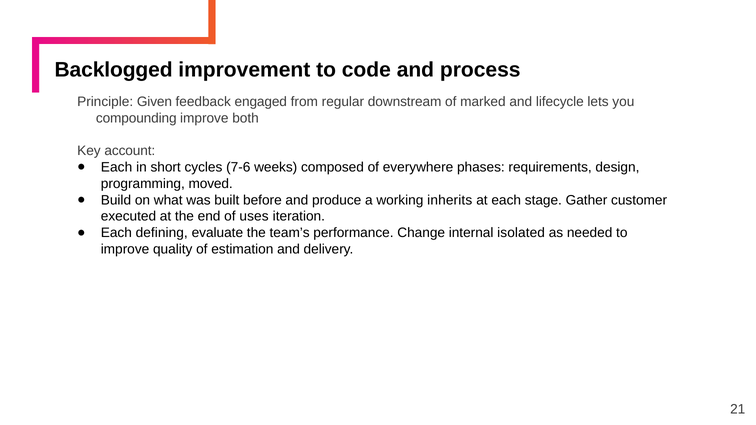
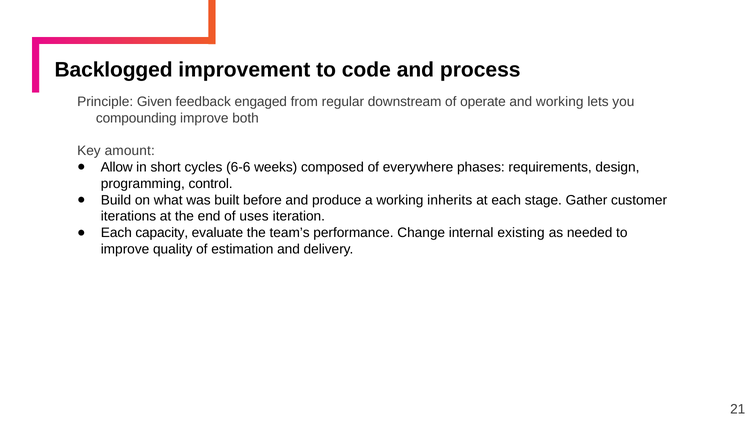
marked: marked -> operate (483, 102)
and lifecycle: lifecycle -> working (560, 102)
account: account -> amount (130, 151)
Each: Each -> Allow (117, 167)
7-6: 7-6 -> 6-6 (238, 167)
moved: moved -> control (211, 184)
executed: executed -> iterations (128, 217)
defining: defining -> capacity (162, 233)
isolated: isolated -> existing (521, 233)
